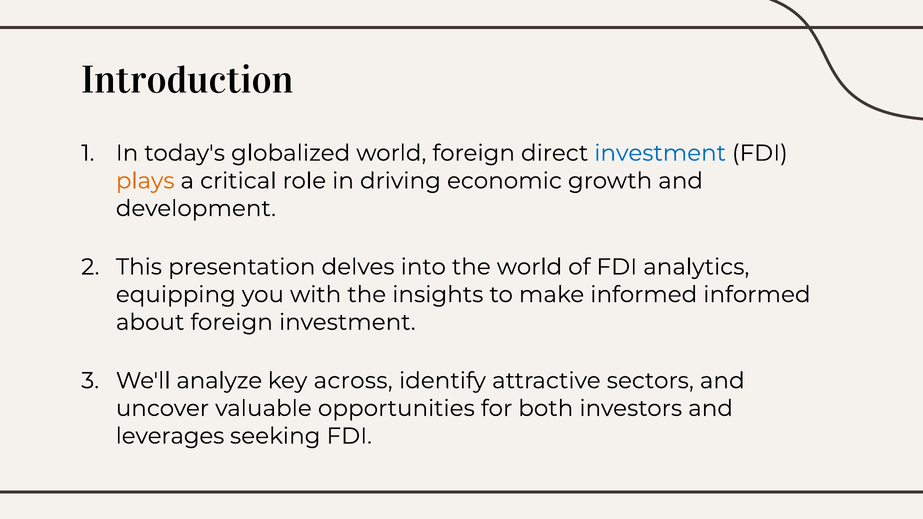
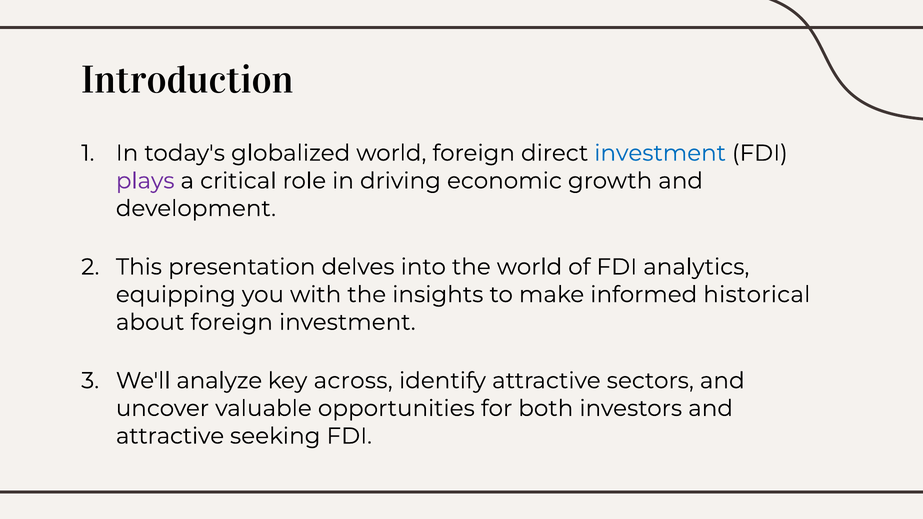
plays colour: orange -> purple (145, 181)
informed informed: informed -> historical (757, 295)
leverages: leverages -> attractive (170, 436)
